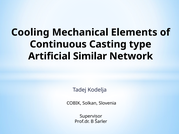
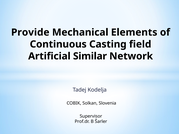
Cooling: Cooling -> Provide (30, 32)
type: type -> field (140, 44)
